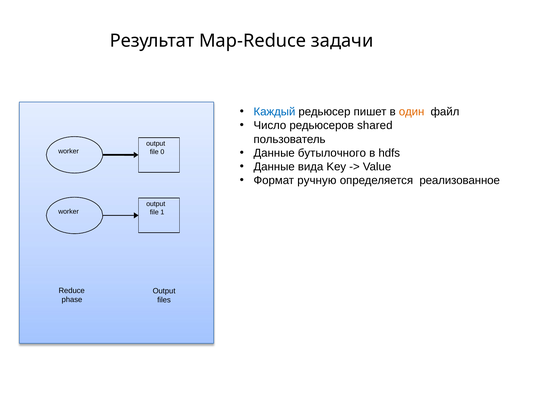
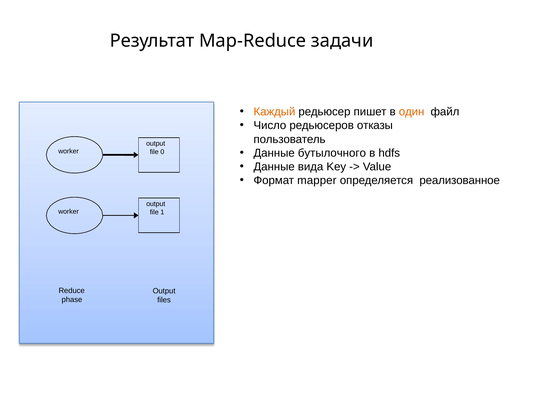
Каждый colour: blue -> orange (274, 112)
shared: shared -> отказы (375, 126)
ручную: ручную -> mapper (317, 180)
